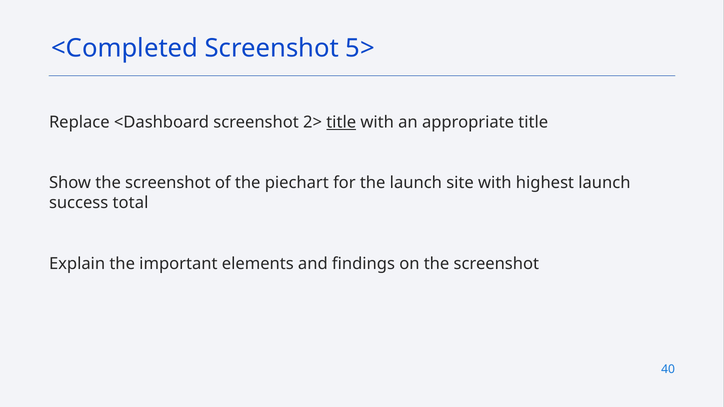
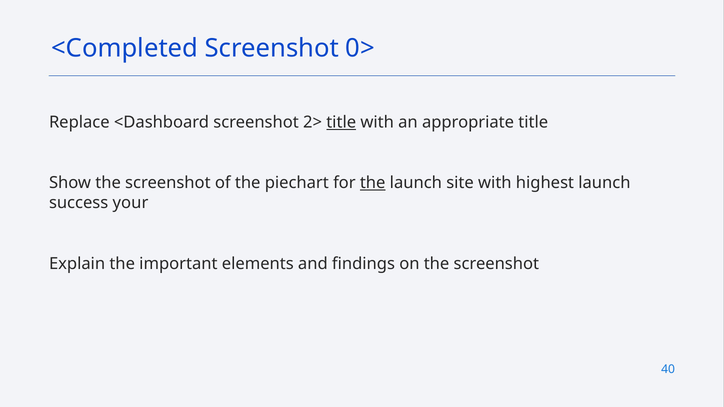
5>: 5> -> 0> (360, 48)
the underline: none -> present (373, 183)
total: total -> your (130, 203)
